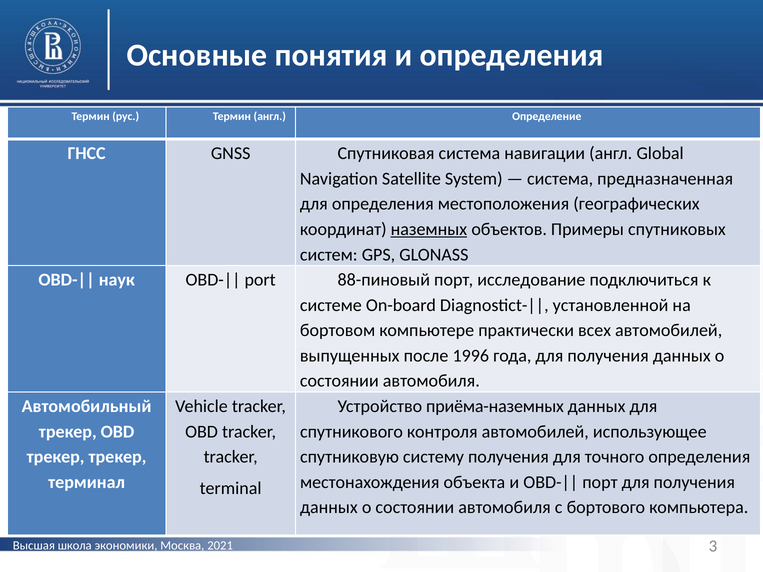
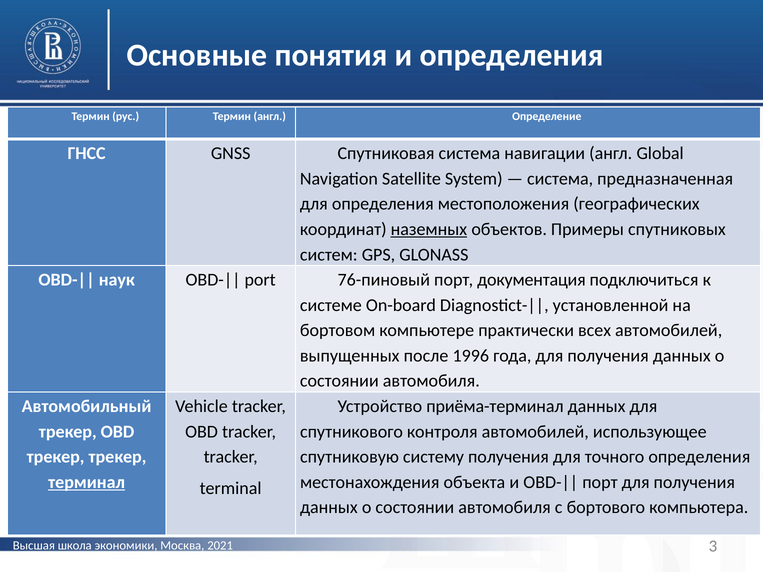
88-пиновый: 88-пиновый -> 76-пиновый (384, 280)
исследование: исследование -> документация (531, 280)
приёма-наземных: приёма-наземных -> приёма-терминал (495, 406)
терминал underline: none -> present (87, 482)
